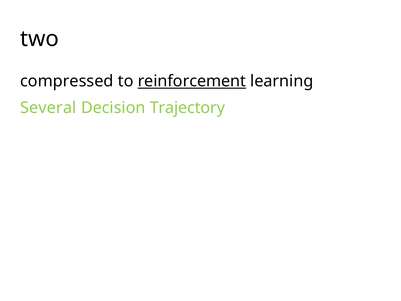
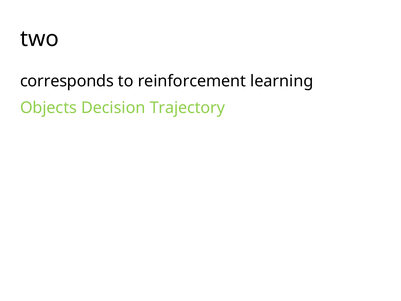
compressed: compressed -> corresponds (67, 81)
reinforcement underline: present -> none (192, 81)
Several: Several -> Objects (48, 108)
